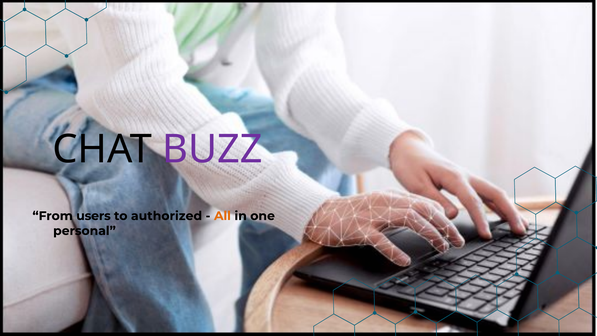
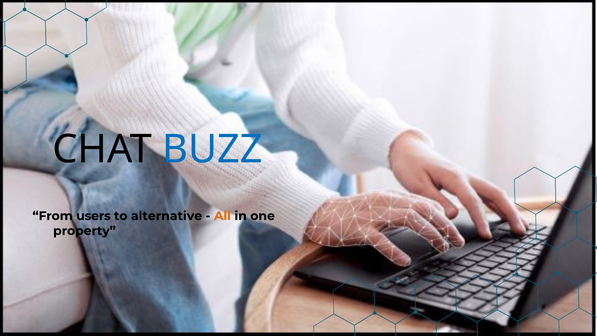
BUZZ colour: purple -> blue (212, 149)
authorized: authorized -> alternative (167, 216)
personal: personal -> property (84, 231)
